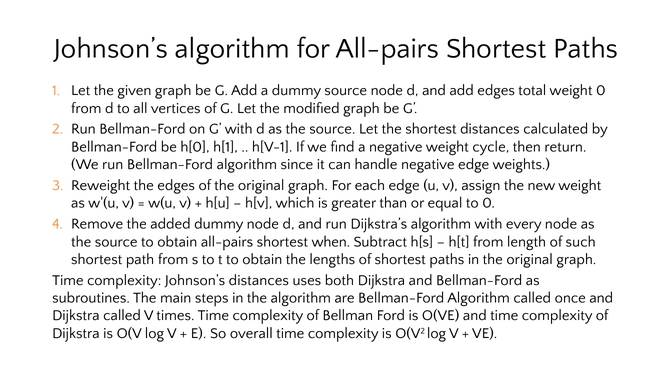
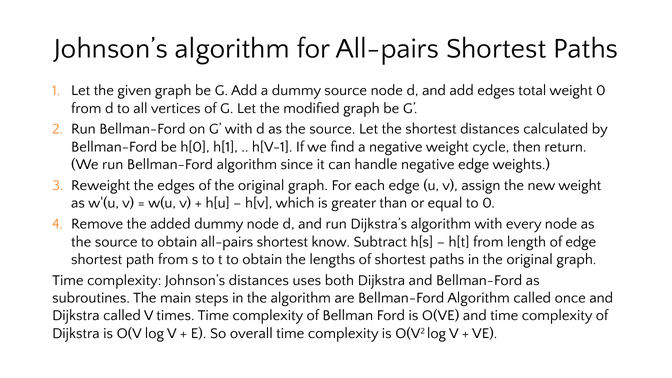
when: when -> know (331, 242)
of such: such -> edge (581, 242)
